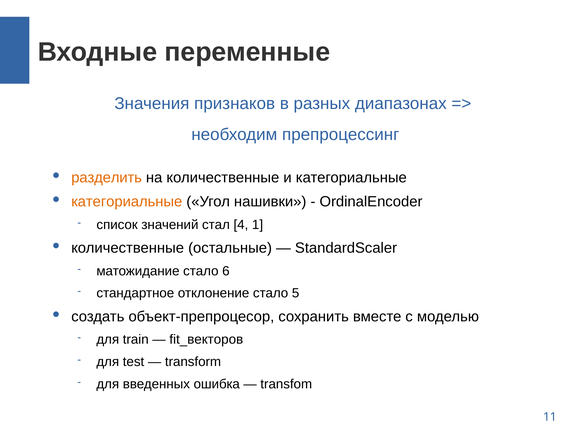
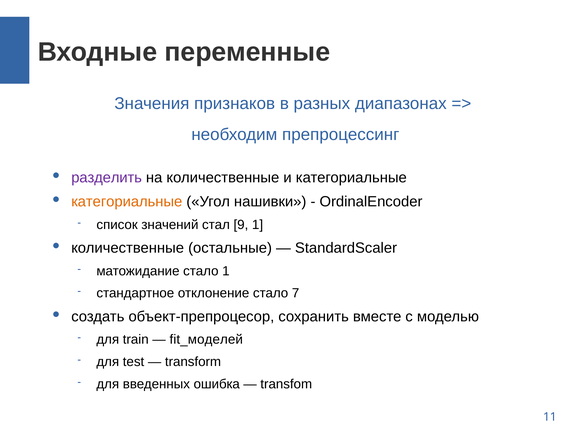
разделить colour: orange -> purple (107, 178)
4: 4 -> 9 (241, 225)
стало 6: 6 -> 1 (226, 271)
5: 5 -> 7 (296, 293)
fit_векторов: fit_векторов -> fit_моделей (206, 340)
